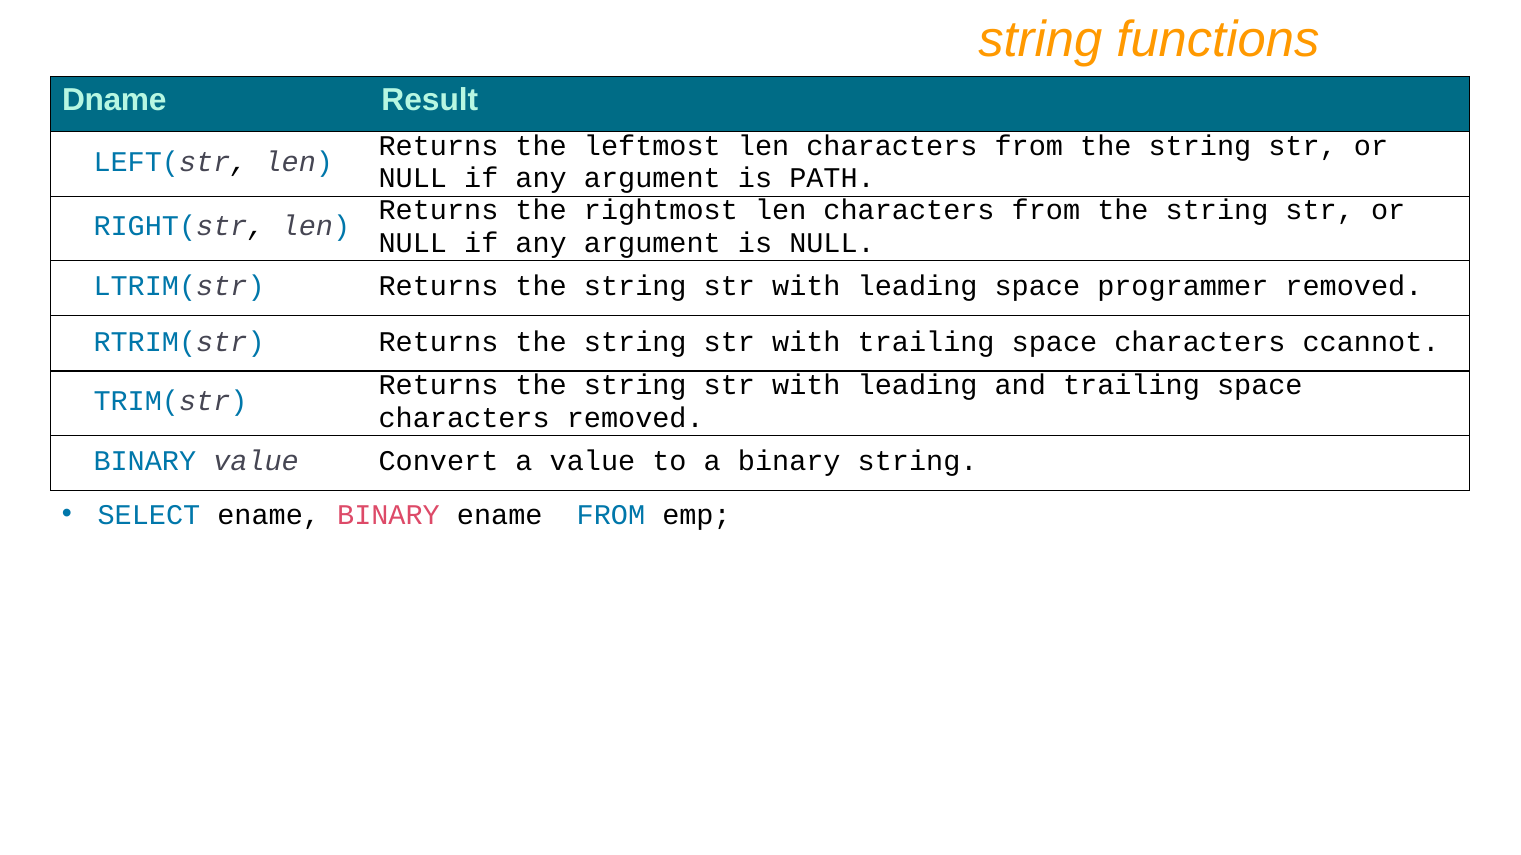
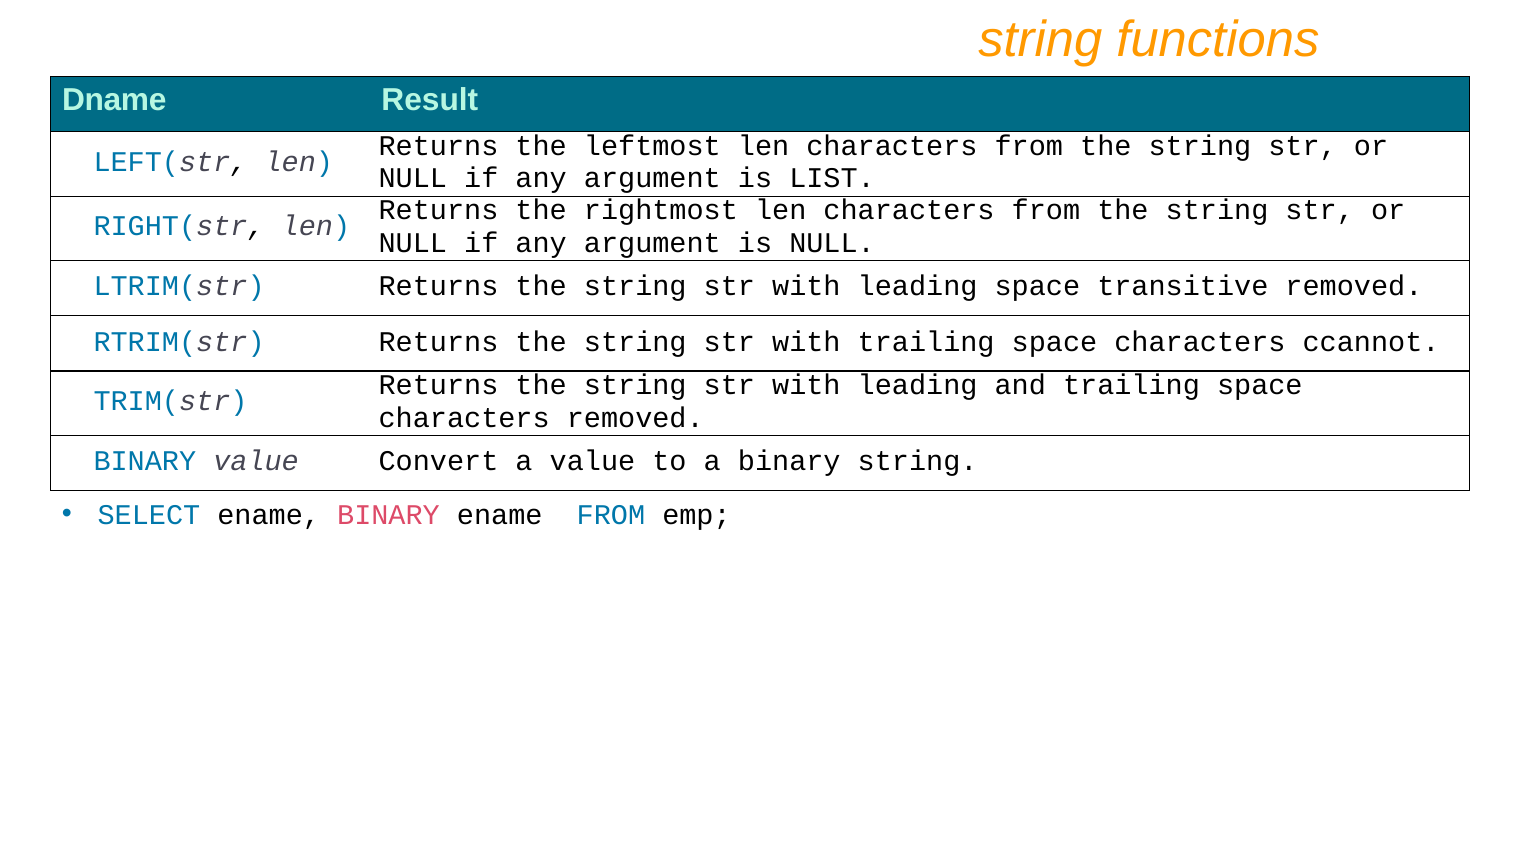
PATH: PATH -> LIST (832, 178)
programmer: programmer -> transitive (1183, 287)
